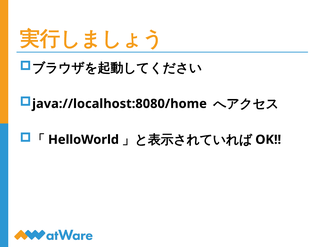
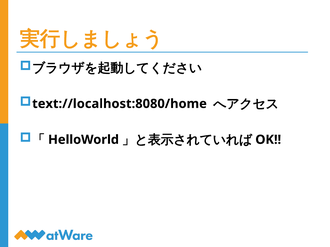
java://localhost:8080/home: java://localhost:8080/home -> text://localhost:8080/home (119, 104)
